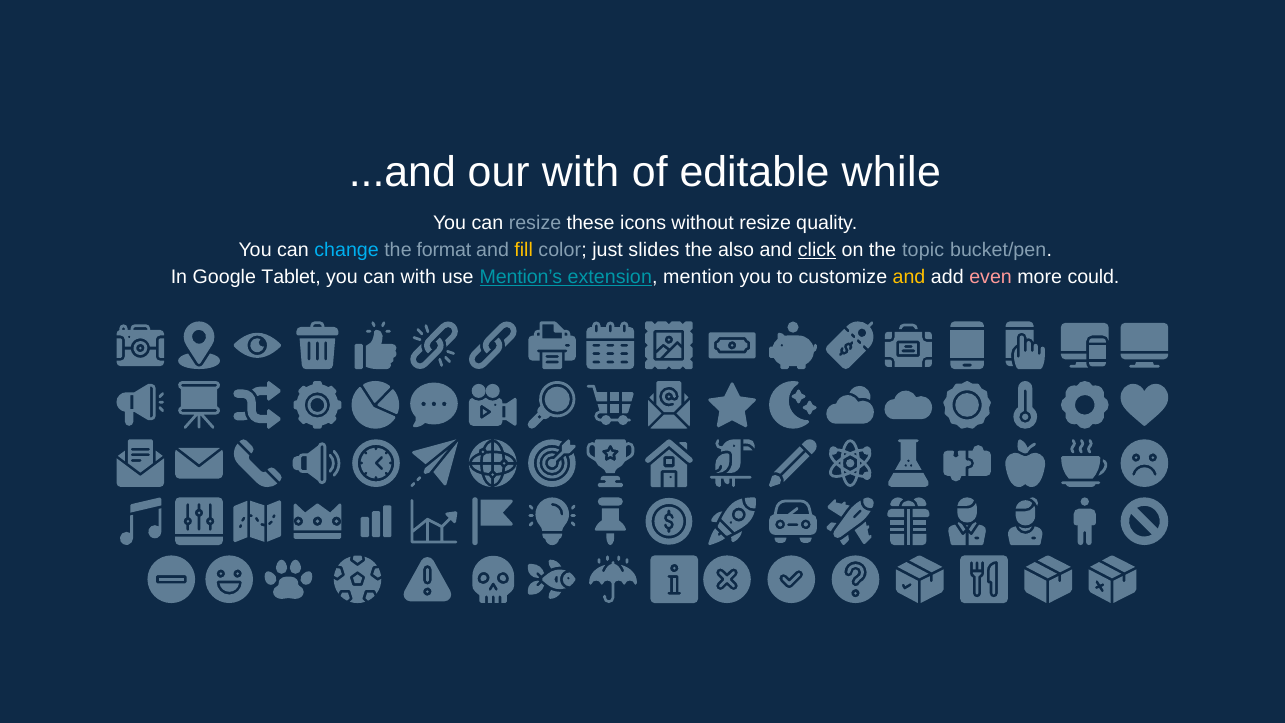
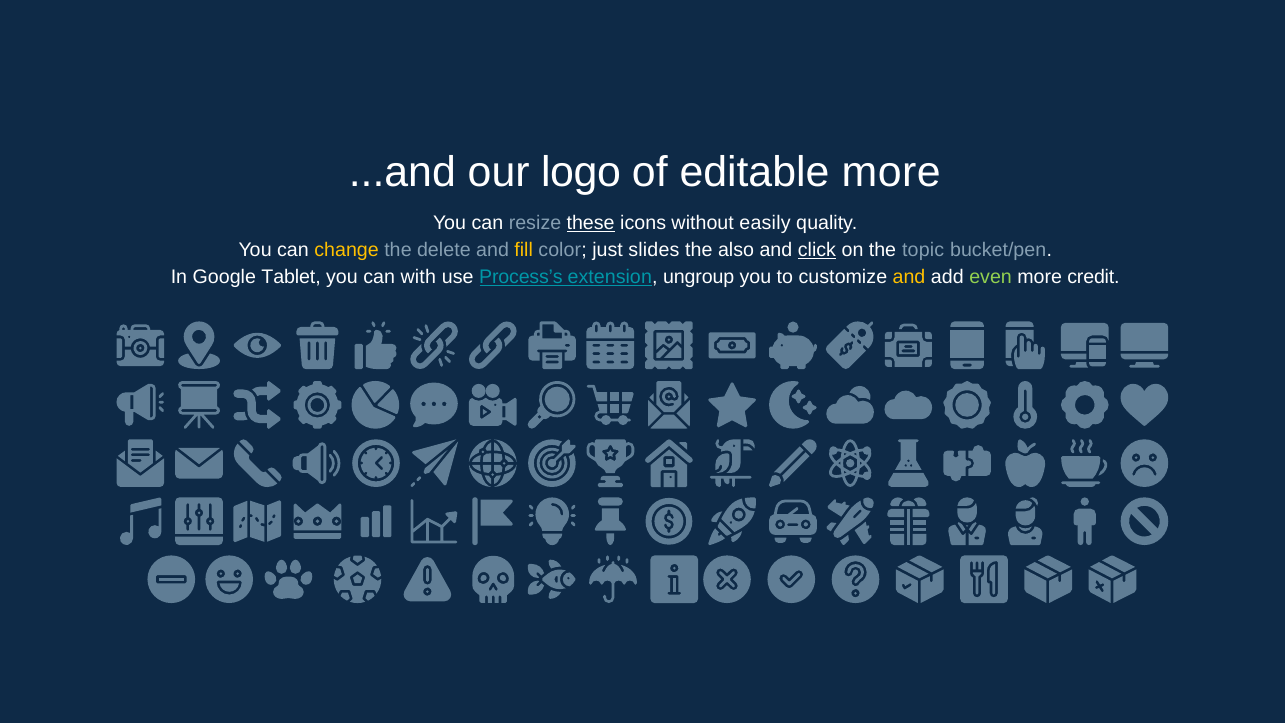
our with: with -> logo (581, 173)
editable while: while -> more (891, 173)
these underline: none -> present (591, 223)
without resize: resize -> easily (765, 223)
change colour: light blue -> yellow (347, 250)
format: format -> delete (444, 250)
Mention’s: Mention’s -> Process’s (521, 277)
mention: mention -> ungroup (699, 277)
even colour: pink -> light green (991, 277)
could: could -> credit (1093, 277)
